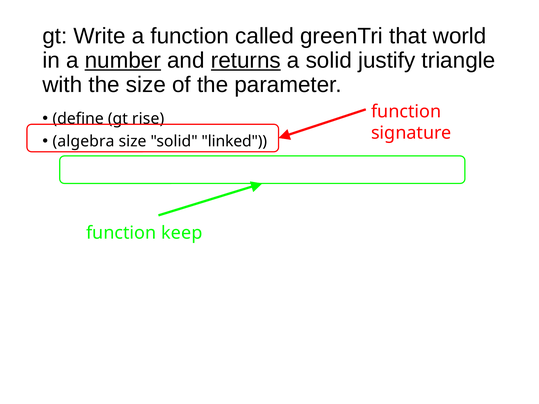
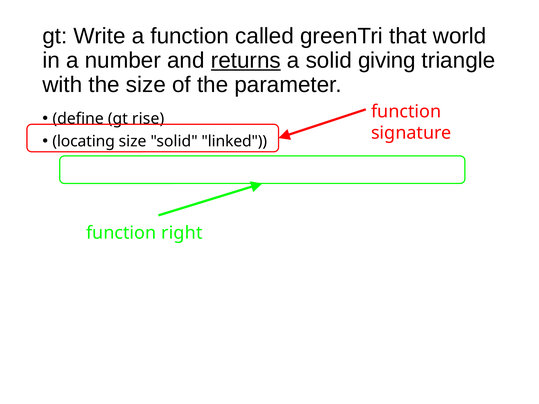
number underline: present -> none (123, 60)
justify: justify -> giving (387, 60)
algebra: algebra -> locating (84, 141)
keep: keep -> right (182, 233)
